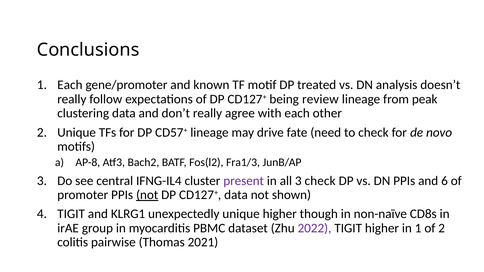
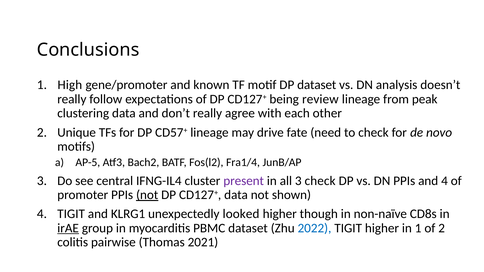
1 Each: Each -> High (70, 85)
DP treated: treated -> dataset (317, 85)
AP-8: AP-8 -> AP-5 (88, 162)
Fra1/3: Fra1/3 -> Fra1/4 (243, 162)
and 6: 6 -> 4 (445, 181)
unexpectedly unique: unique -> looked (241, 214)
irAE underline: none -> present (68, 228)
2022 colour: purple -> blue (315, 228)
